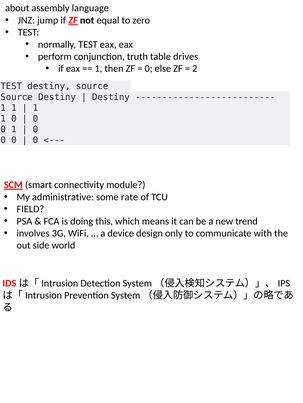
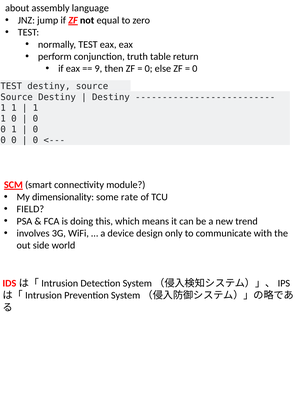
drives: drives -> return (186, 57)
1: 1 -> 9 (98, 69)
2: 2 -> 0 (195, 69)
administrative: administrative -> dimensionality (63, 197)
